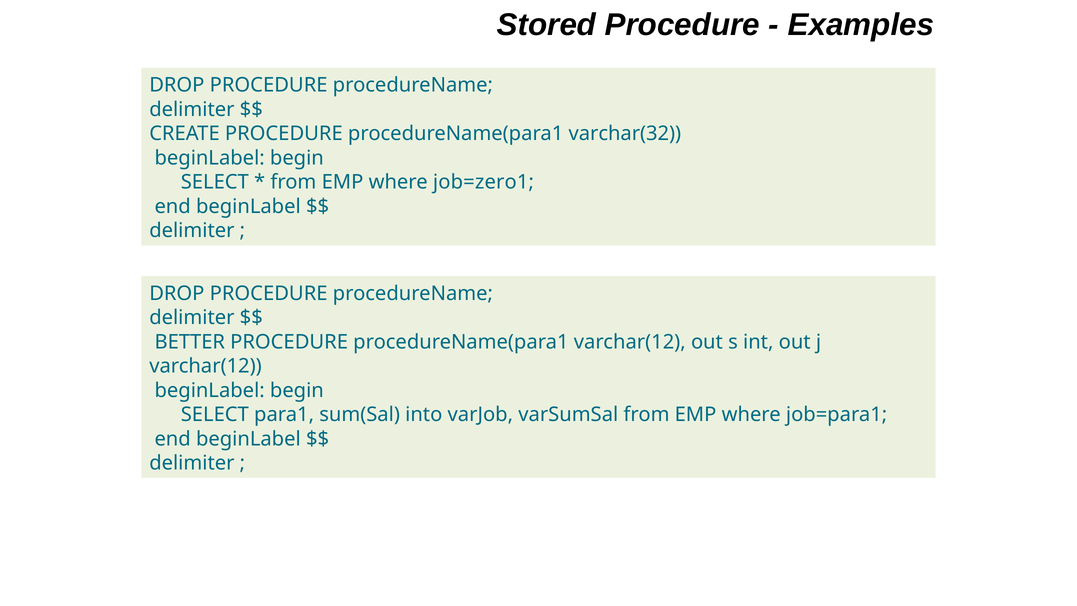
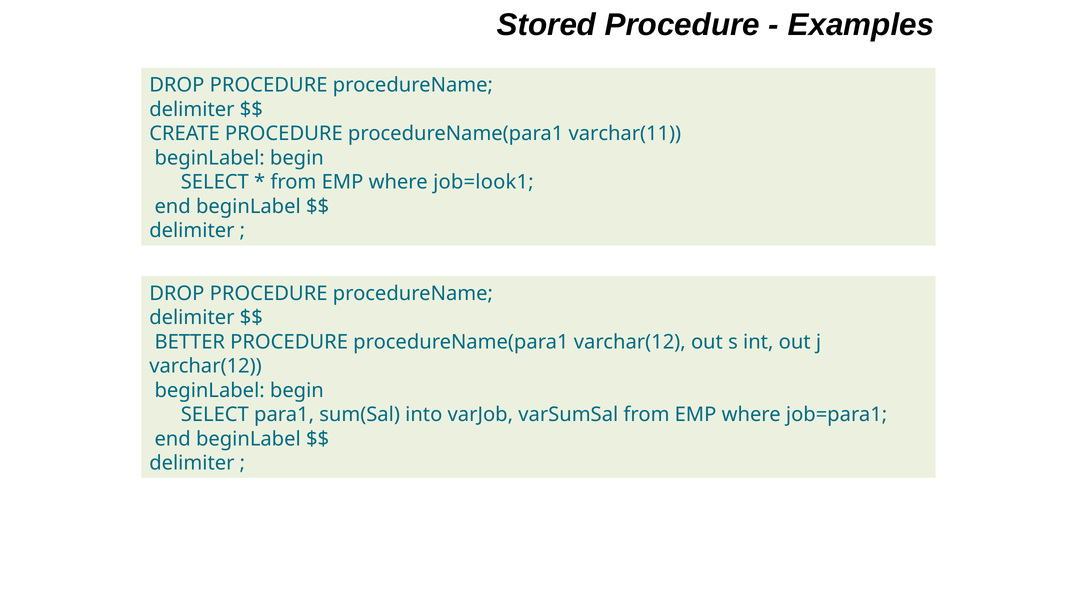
varchar(32: varchar(32 -> varchar(11 (625, 134)
job=zero1: job=zero1 -> job=look1 (483, 182)
